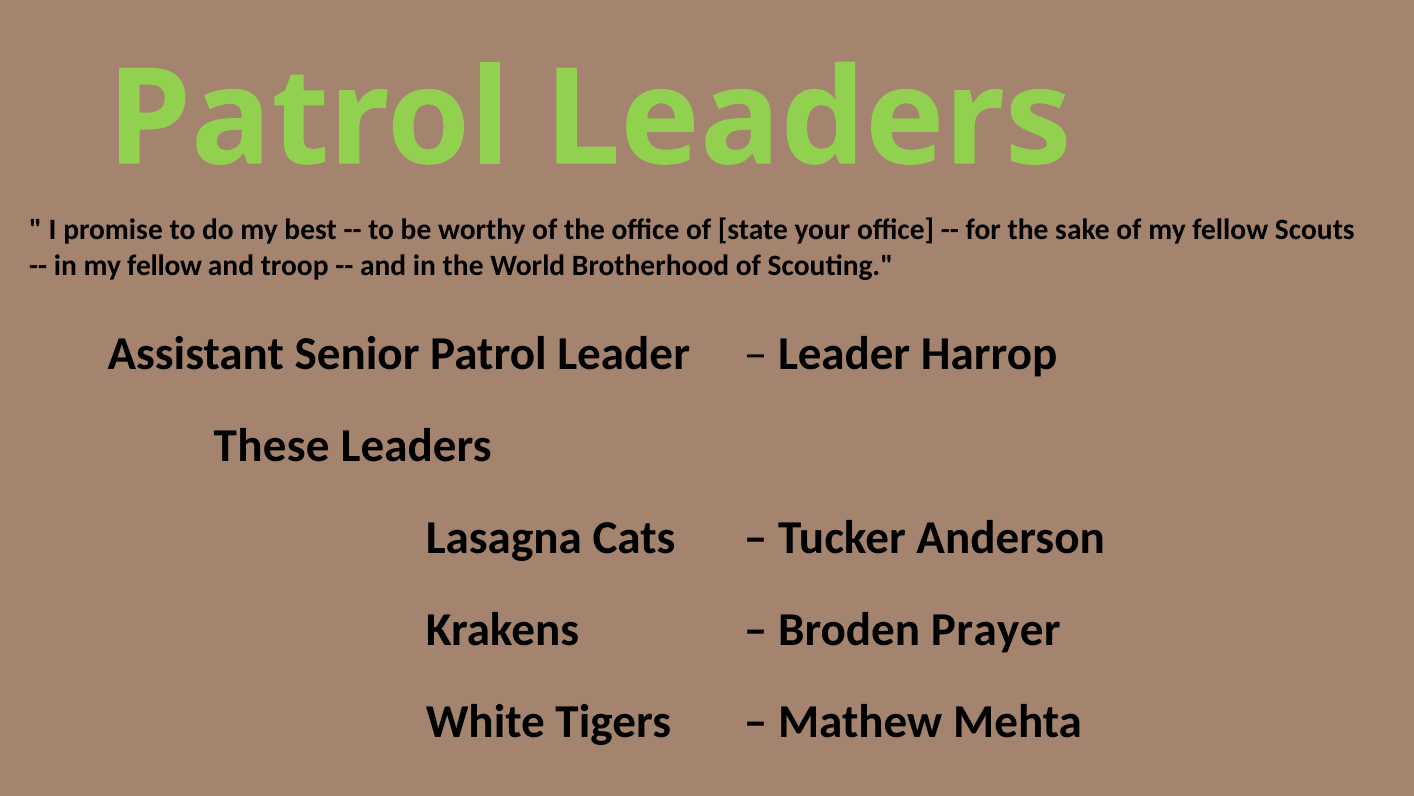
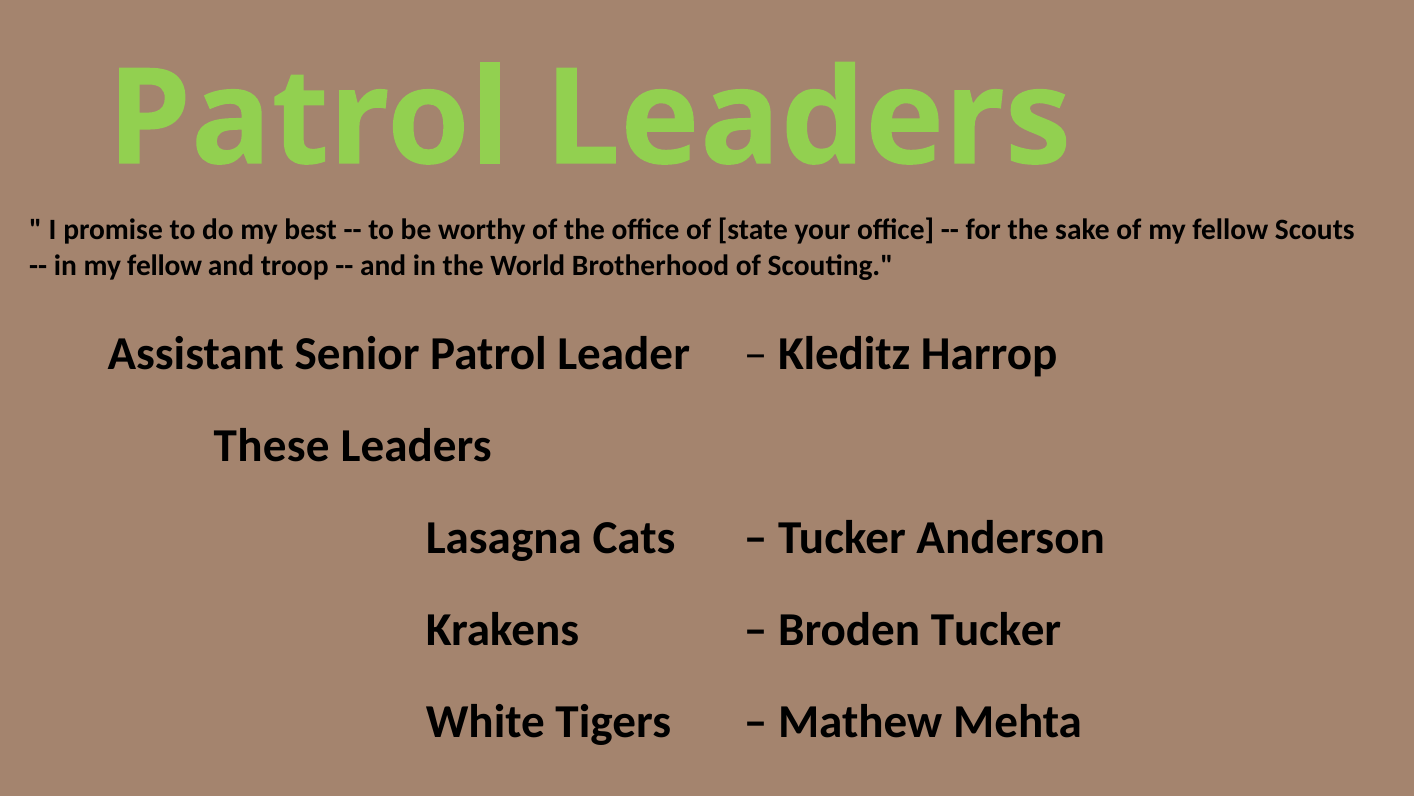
Leader: Leader -> Kleditz (844, 354)
Broden Prayer: Prayer -> Tucker (996, 630)
